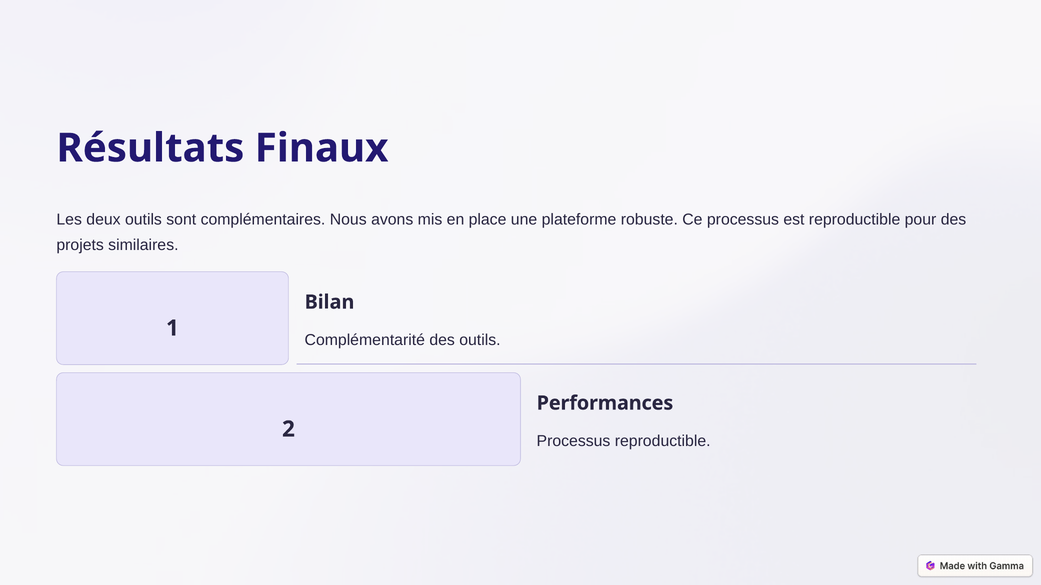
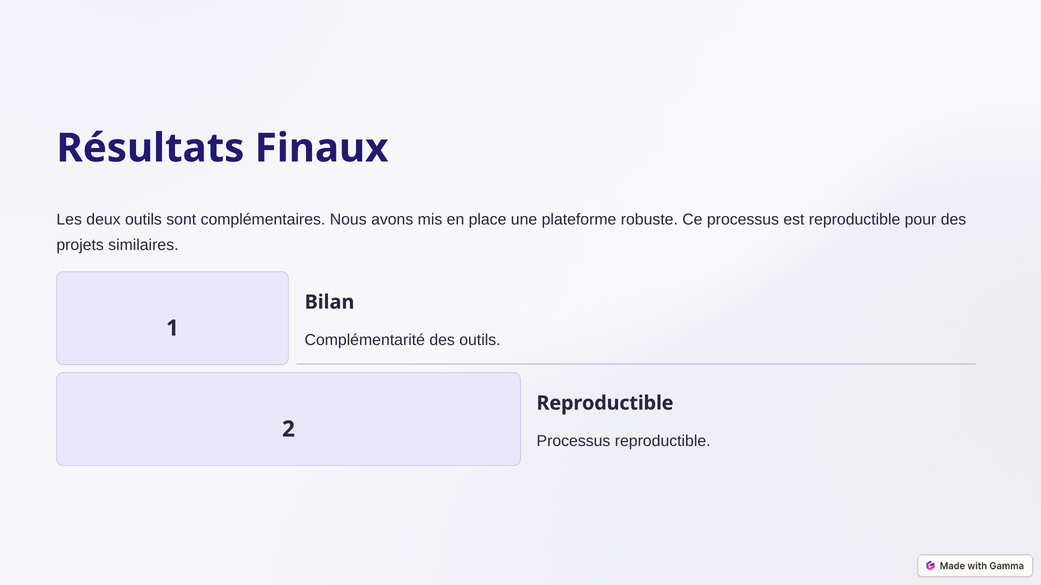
Performances: Performances -> Reproductible (605, 403)
